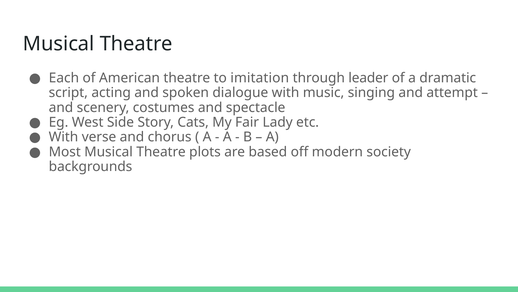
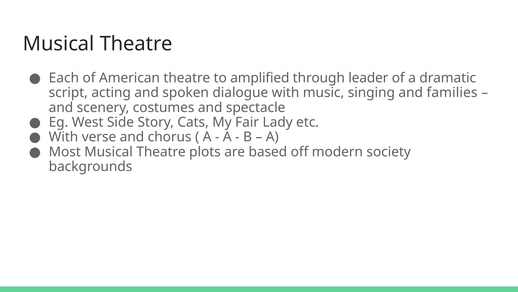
imitation: imitation -> amplified (260, 78)
attempt: attempt -> families (452, 93)
